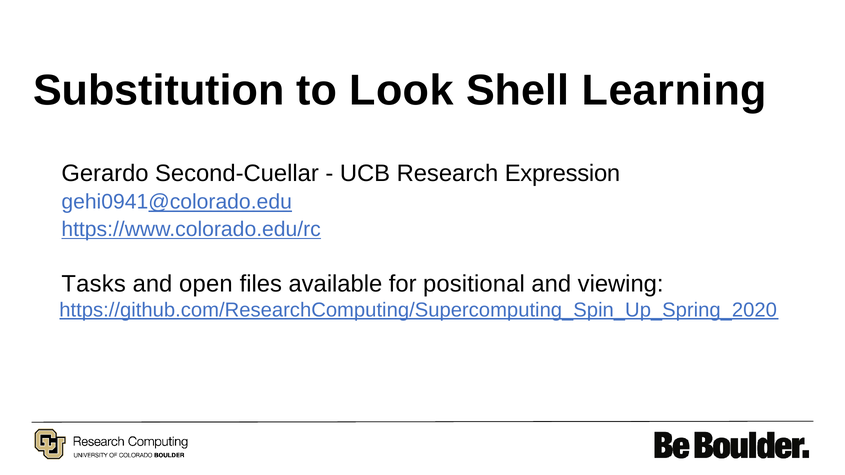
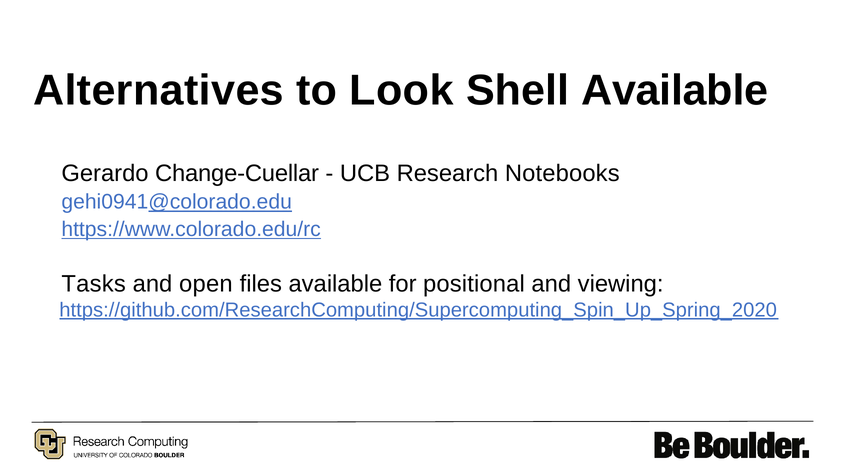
Substitution: Substitution -> Alternatives (158, 91)
Shell Learning: Learning -> Available (675, 91)
Second-Cuellar: Second-Cuellar -> Change-Cuellar (237, 173)
Expression: Expression -> Notebooks (562, 173)
